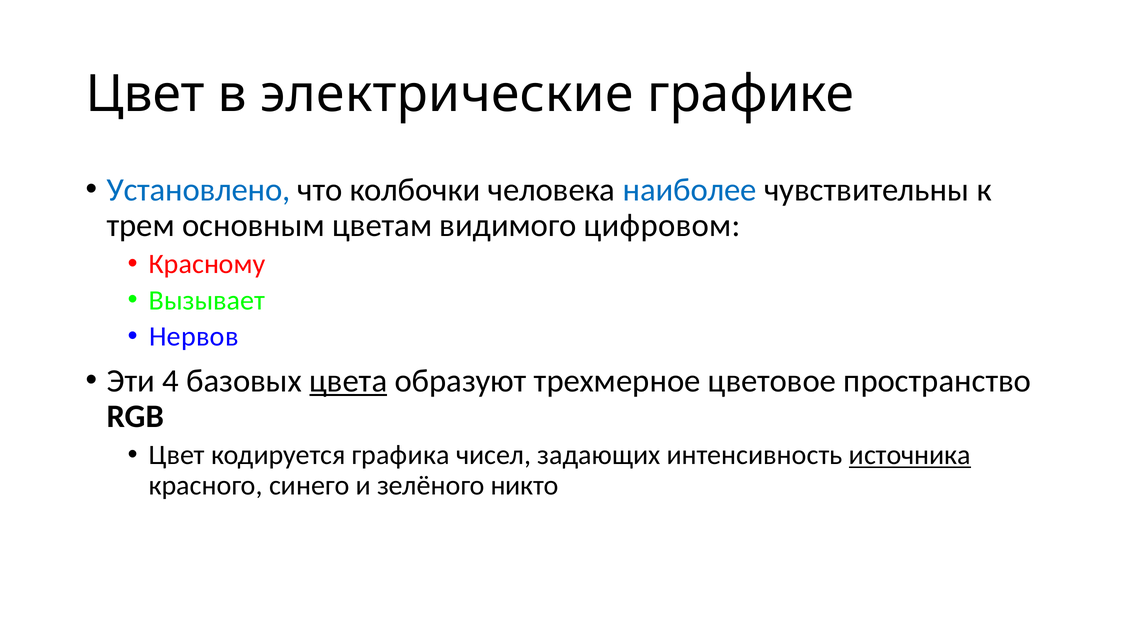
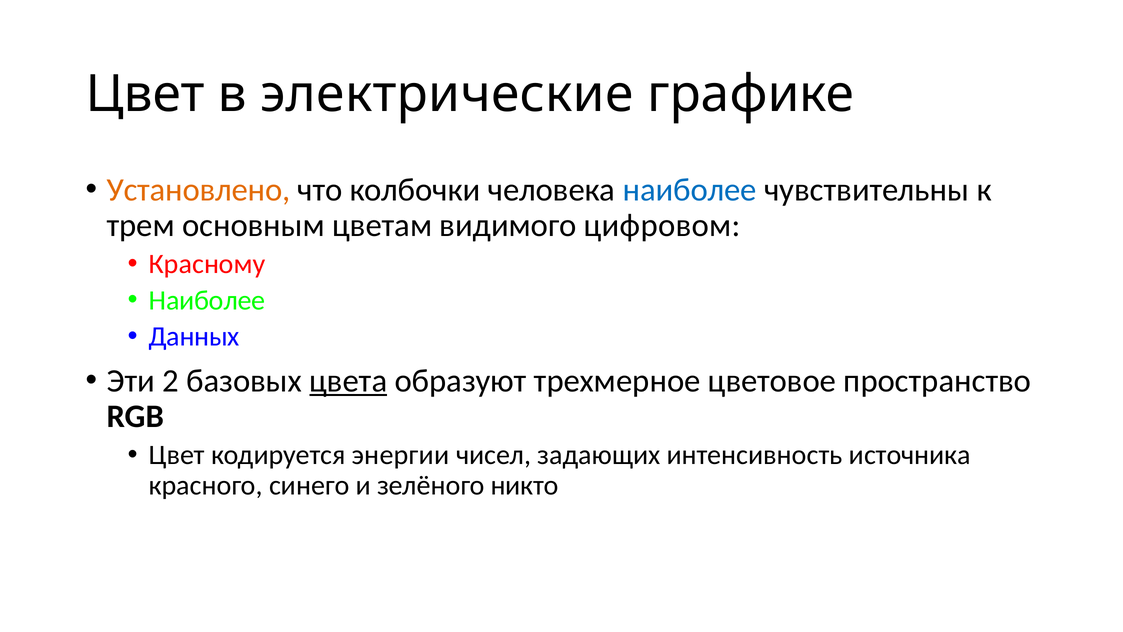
Установлено colour: blue -> orange (198, 190)
Вызывает: Вызывает -> Наиболее (207, 300)
Нервов: Нервов -> Данных (194, 336)
4: 4 -> 2 (171, 381)
графика: графика -> энергии (401, 455)
источника underline: present -> none (910, 455)
